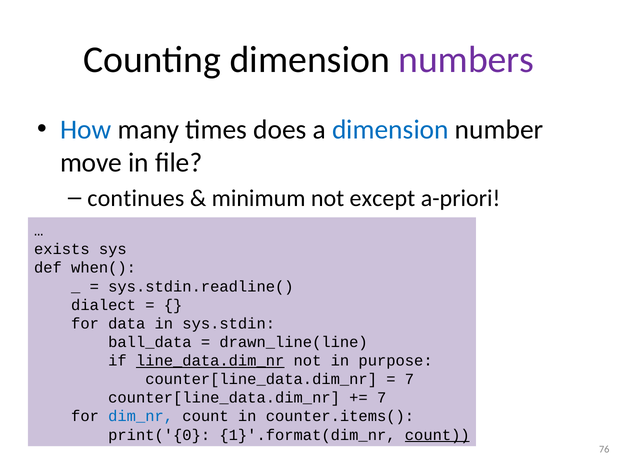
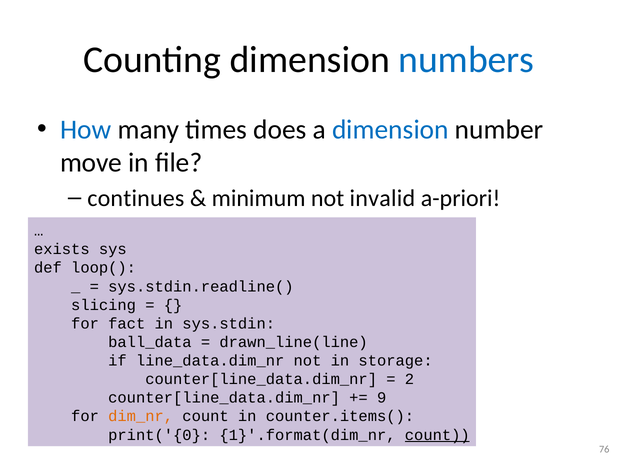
numbers colour: purple -> blue (466, 60)
except: except -> invalid (382, 198)
when(: when( -> loop( (104, 268)
dialect: dialect -> slicing (104, 305)
data: data -> fact (127, 323)
line_data.dim_nr underline: present -> none (210, 360)
purpose: purpose -> storage (396, 360)
7: 7 -> 2 (409, 379)
7: 7 -> 9 (382, 397)
dim_nr colour: blue -> orange (141, 416)
